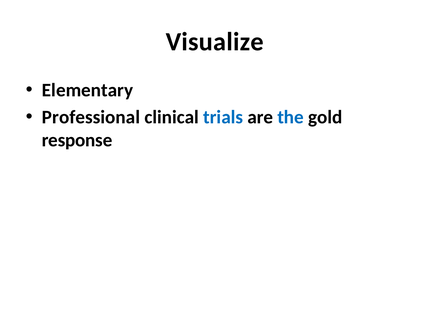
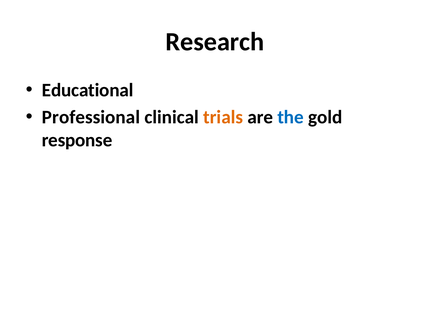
Visualize: Visualize -> Research (215, 42)
Elementary: Elementary -> Educational (88, 90)
trials colour: blue -> orange (223, 117)
